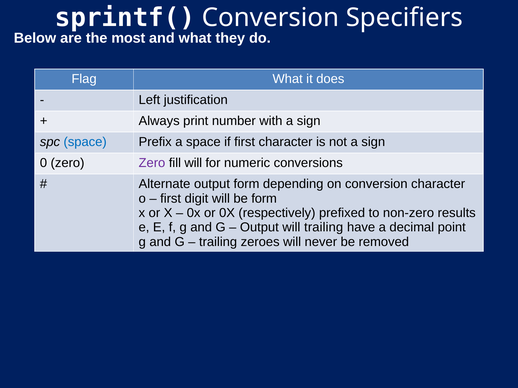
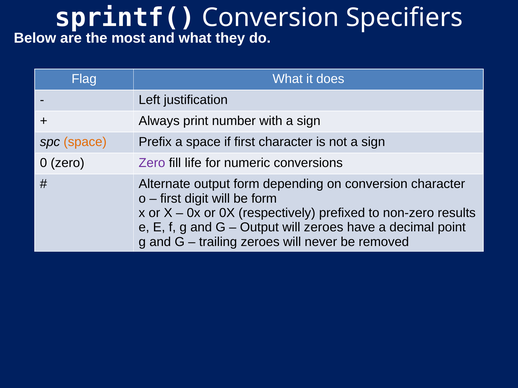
space colour: blue -> orange (85, 142)
fill will: will -> life (193, 163)
will trailing: trailing -> zeroes (324, 228)
